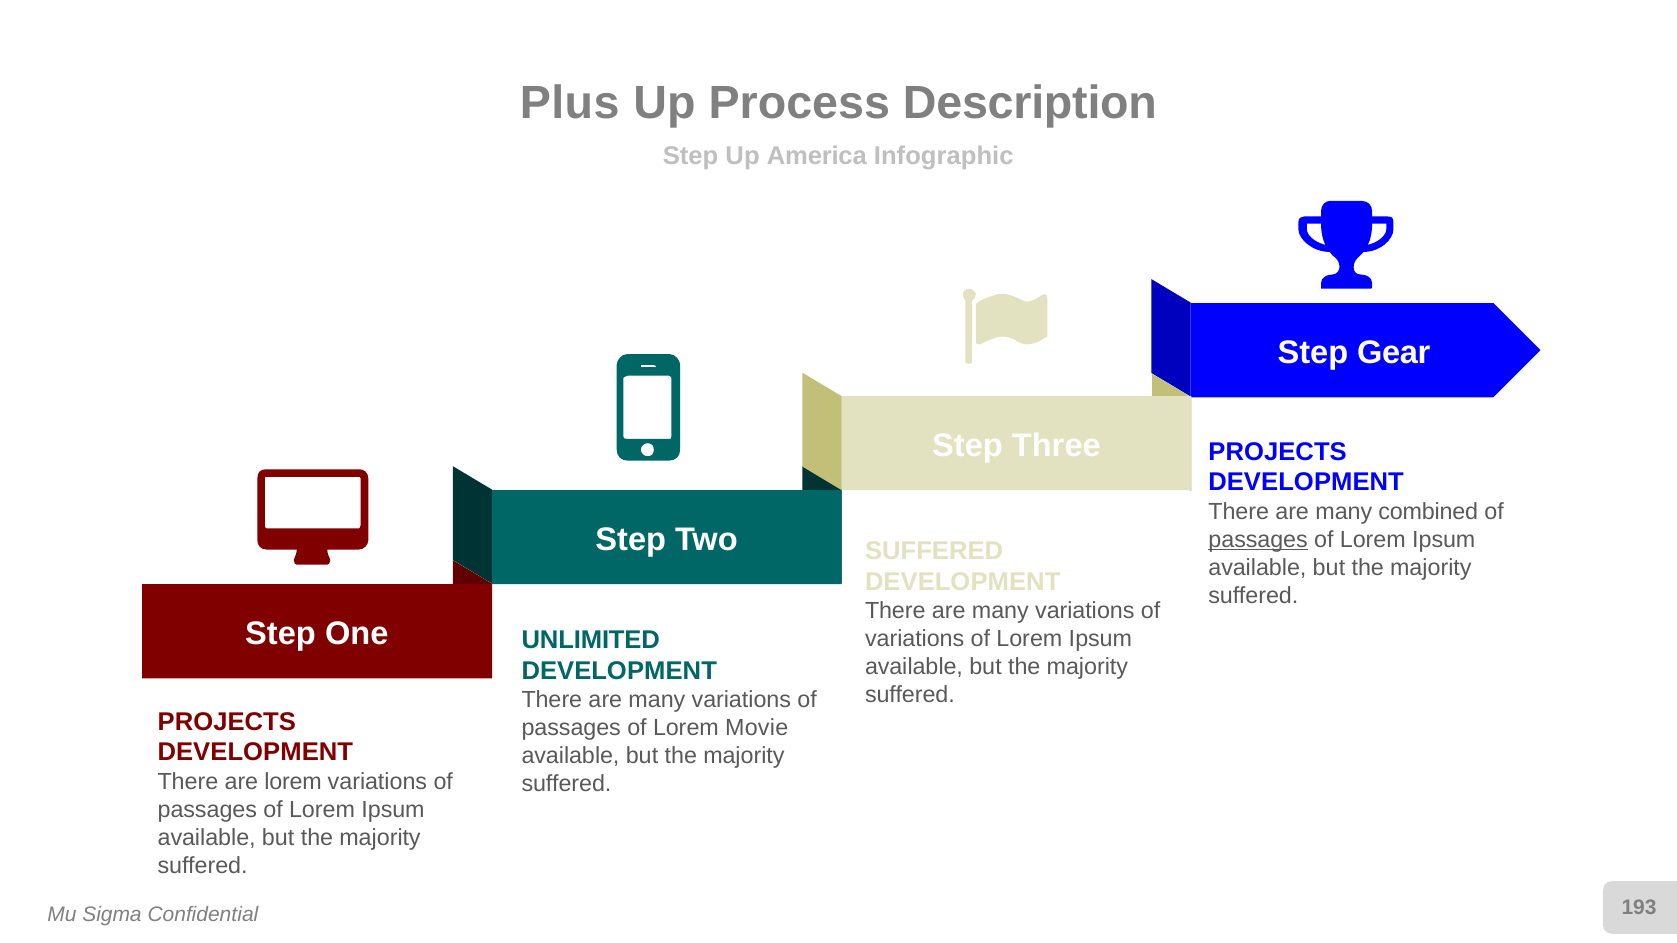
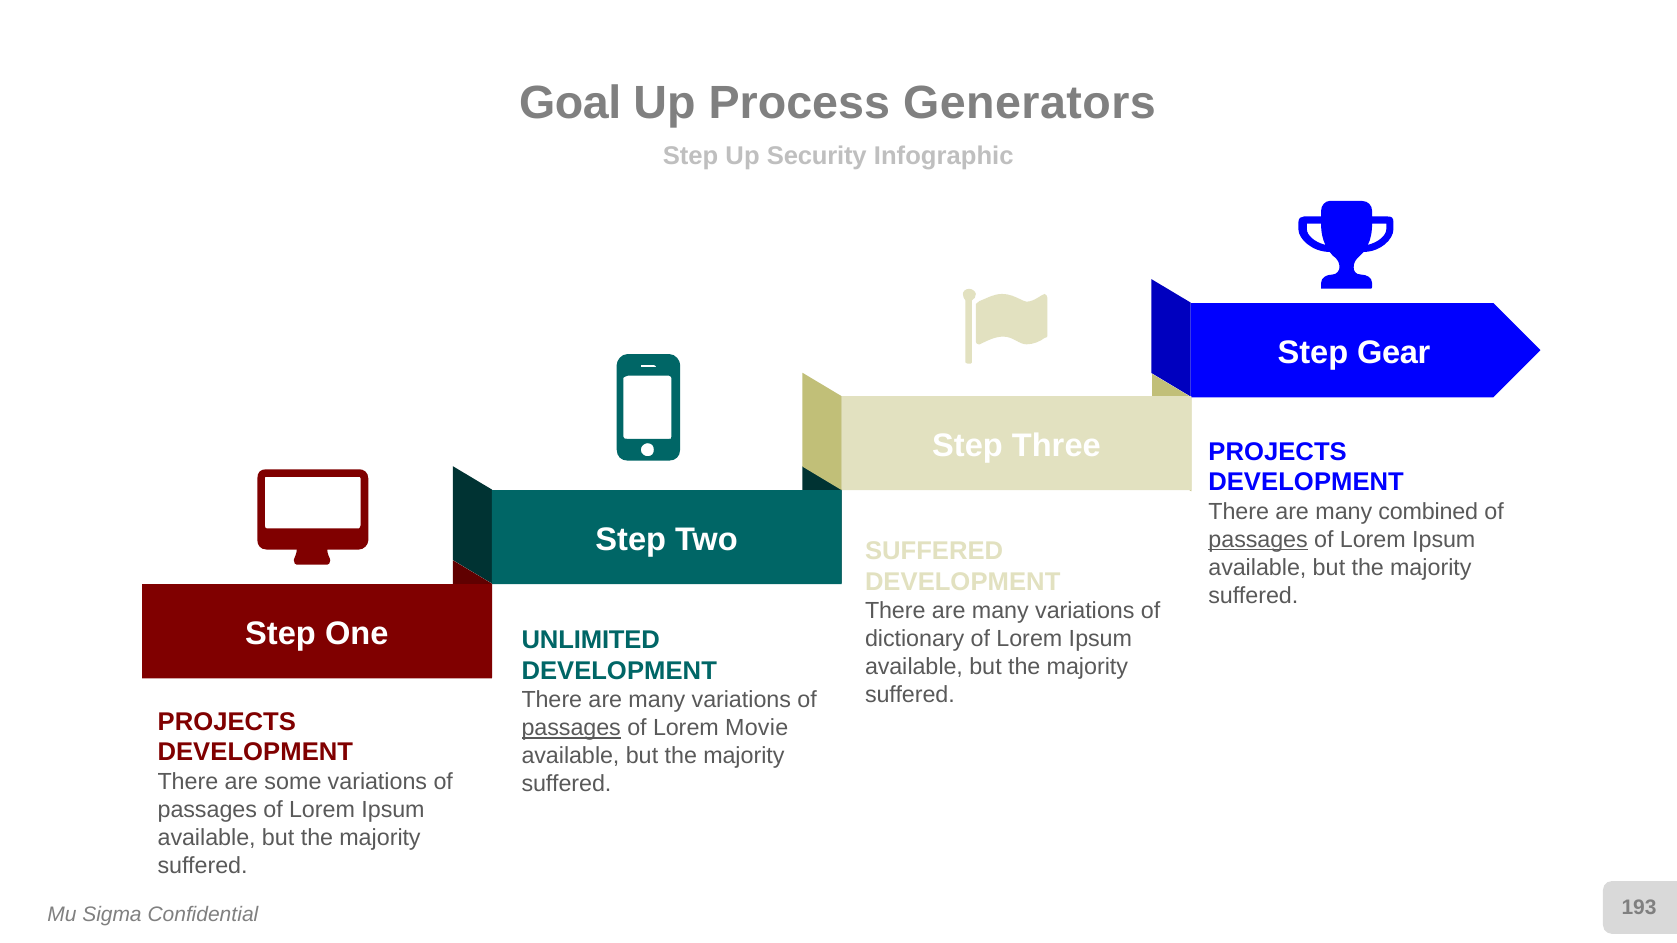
Plus: Plus -> Goal (570, 103)
Description: Description -> Generators (1030, 103)
America: America -> Security (817, 156)
variations: variations -> dictionary (915, 639)
passages underline: none -> present (571, 728)
are lorem: lorem -> some (293, 782)
